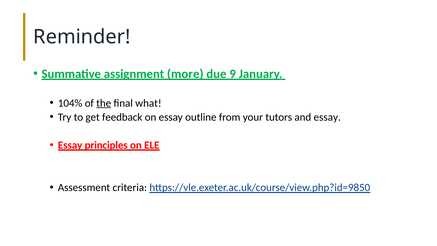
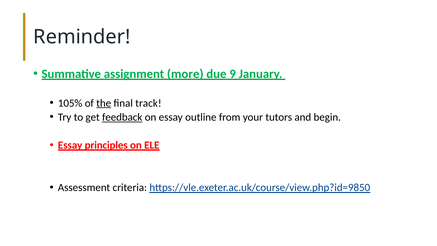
104%: 104% -> 105% (70, 103)
what: what -> track (148, 103)
feedback underline: none -> present (122, 117)
and essay: essay -> begin (327, 117)
